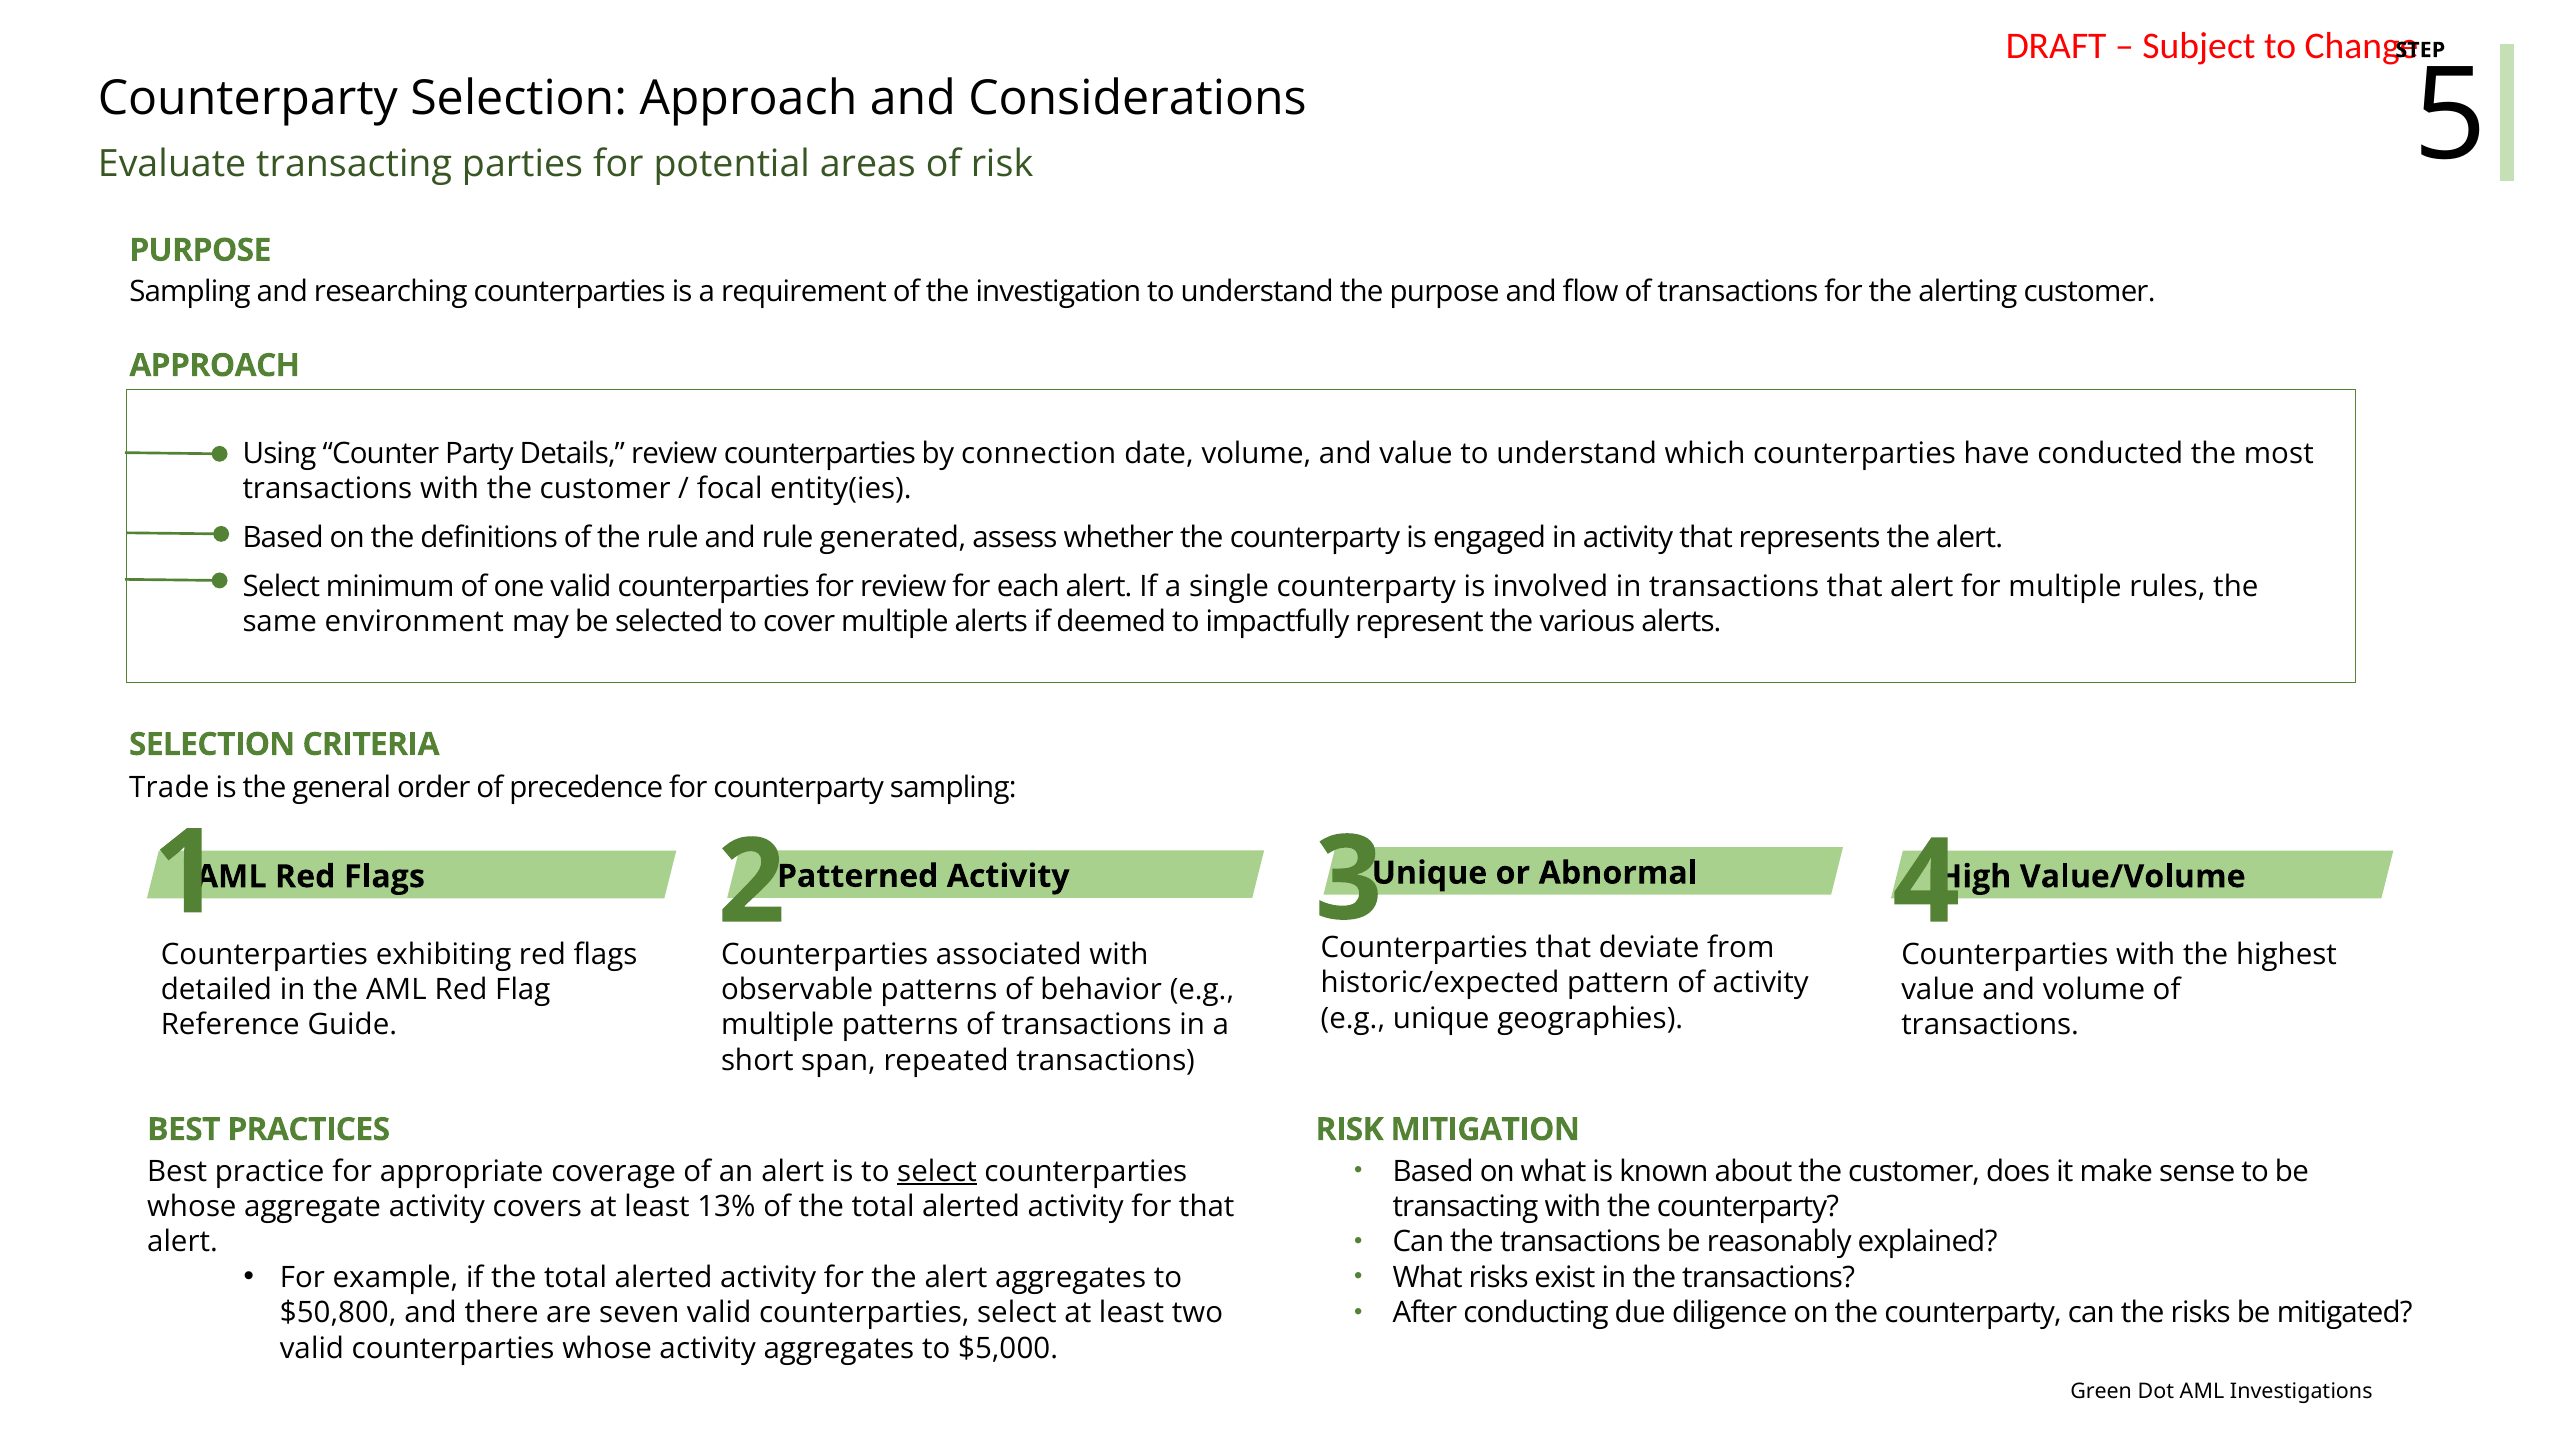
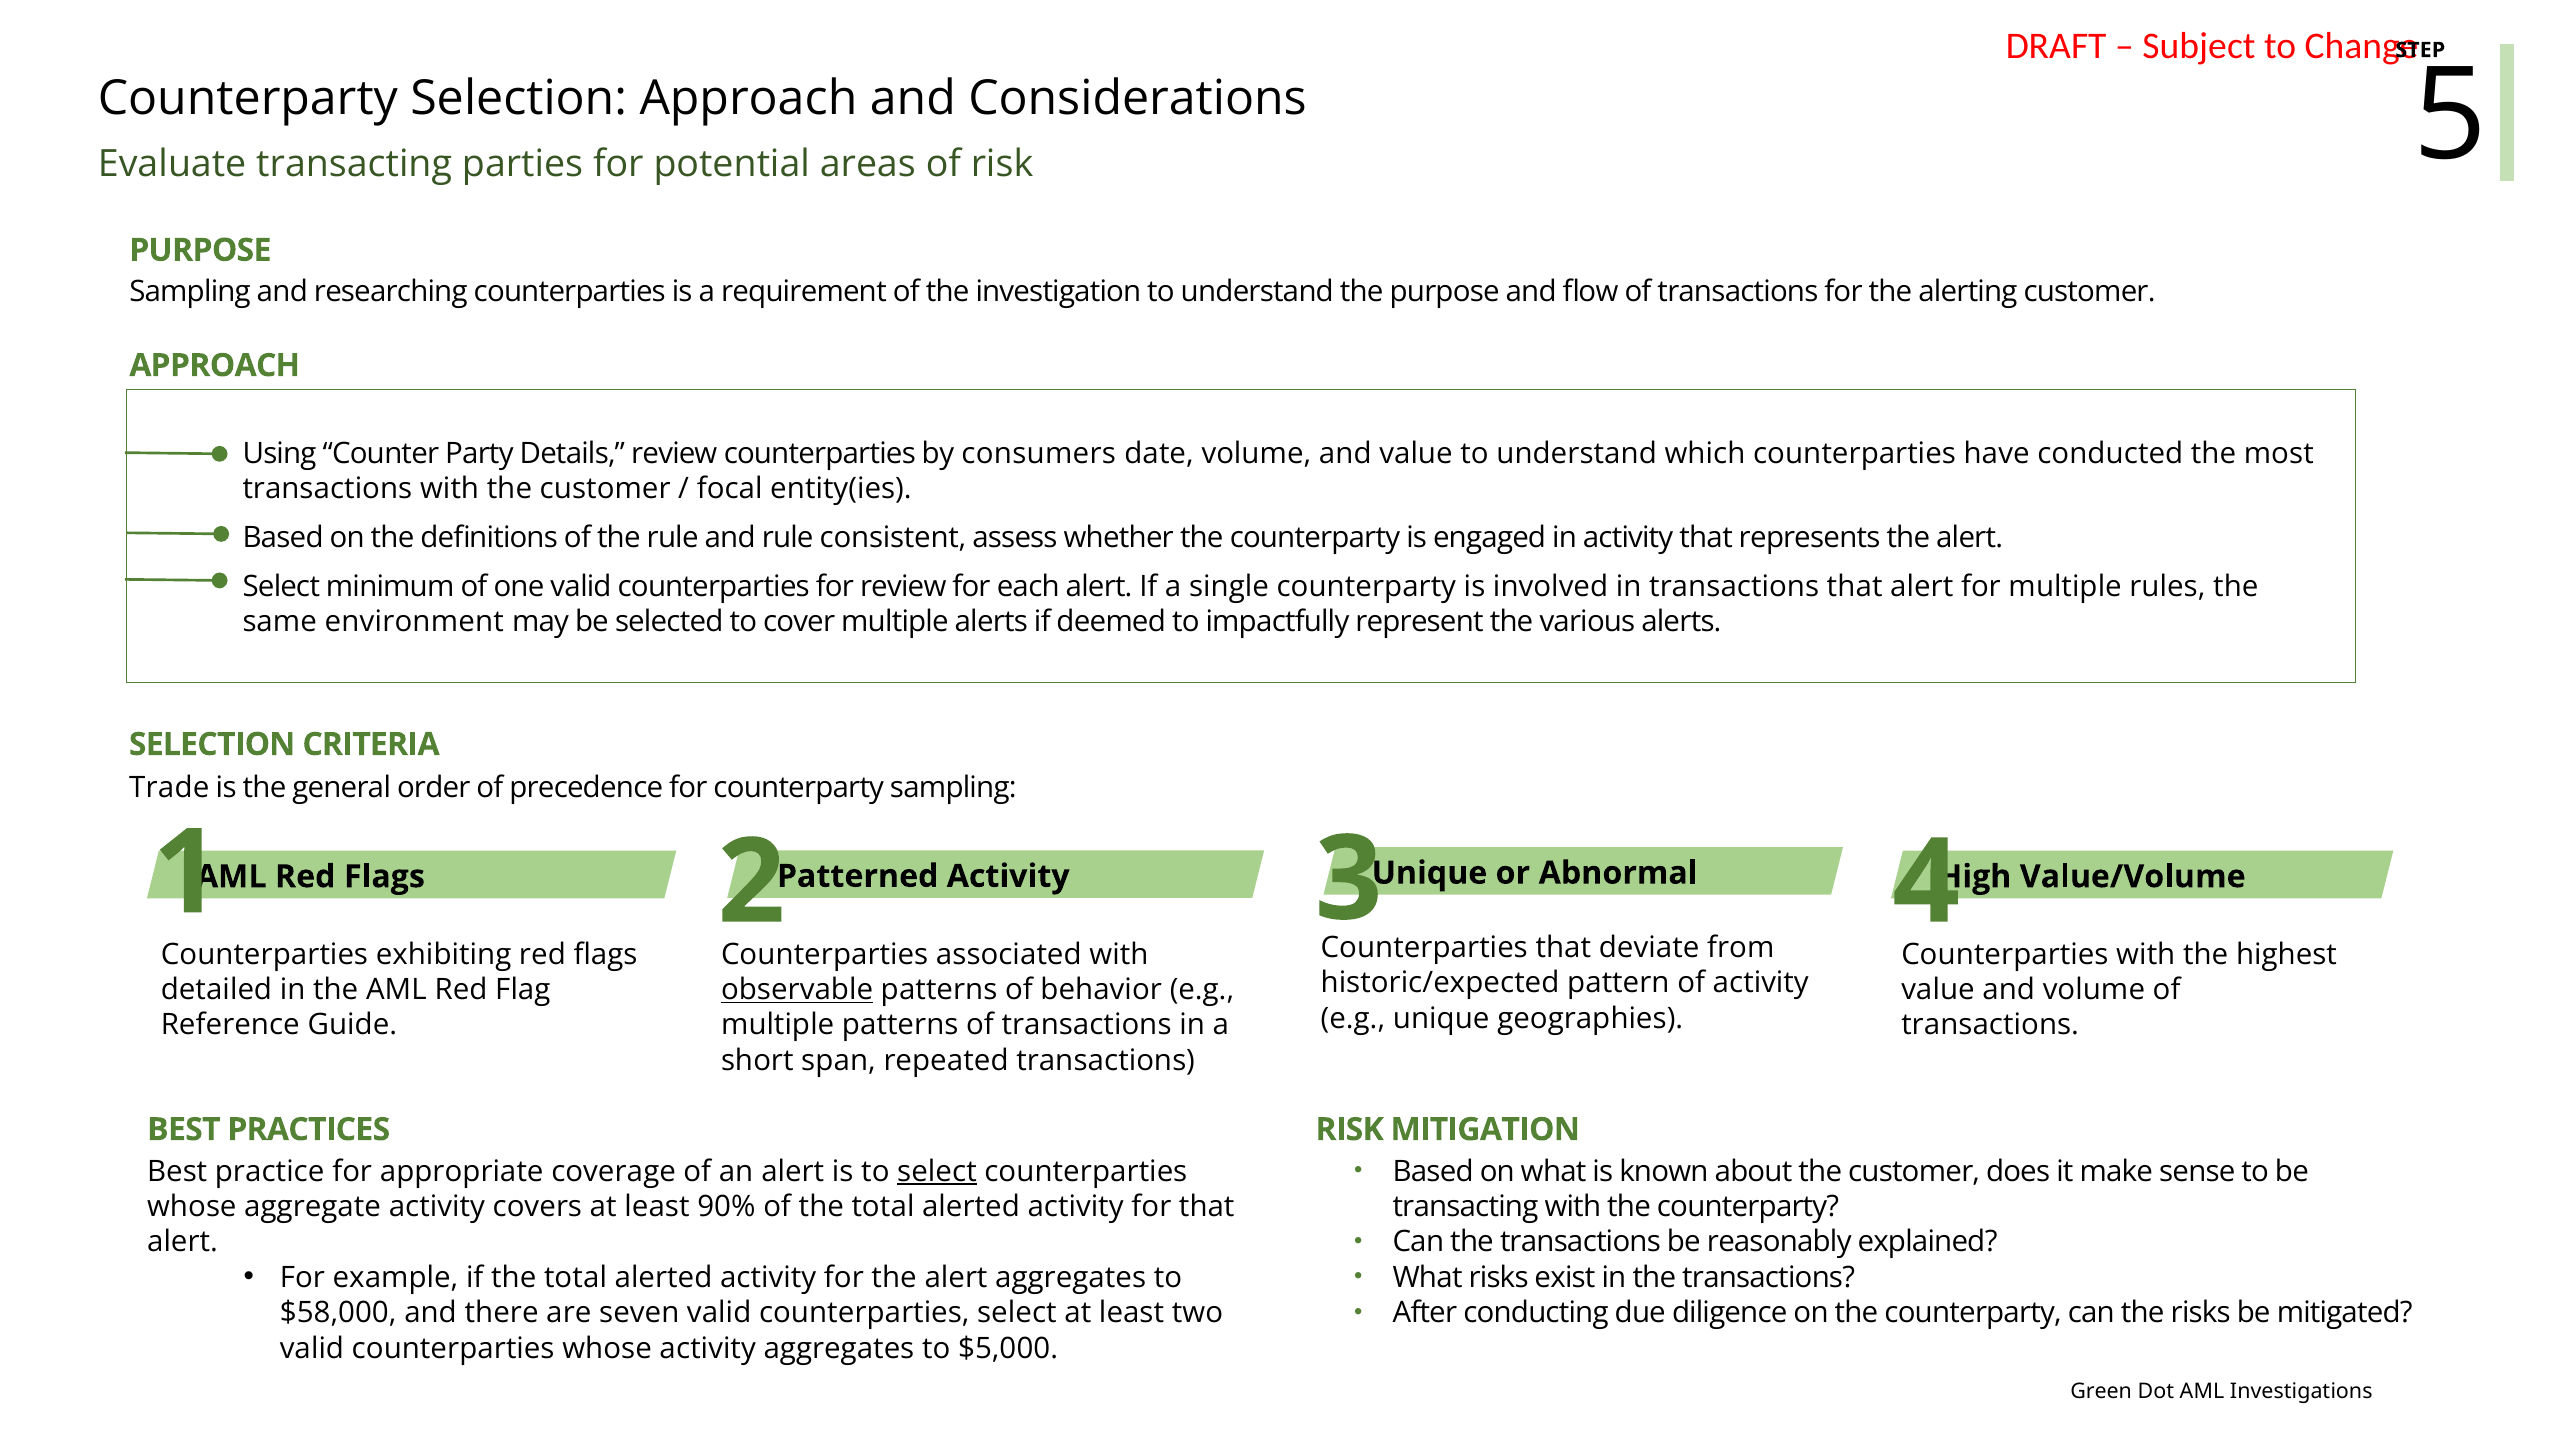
connection: connection -> consumers (1039, 453)
generated: generated -> consistent (893, 538)
observable underline: none -> present (797, 990)
13%: 13% -> 90% (726, 1207)
$50,800: $50,800 -> $58,000 (338, 1313)
